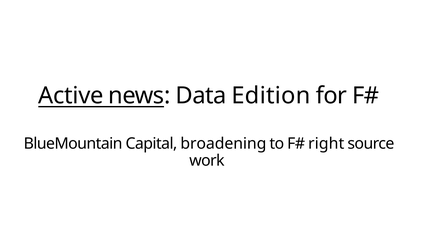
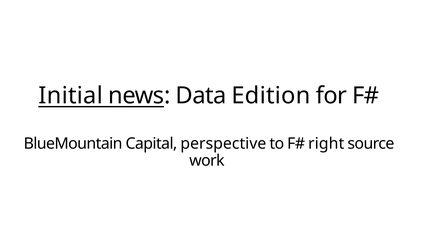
Active: Active -> Initial (71, 96)
broadening: broadening -> perspective (223, 143)
